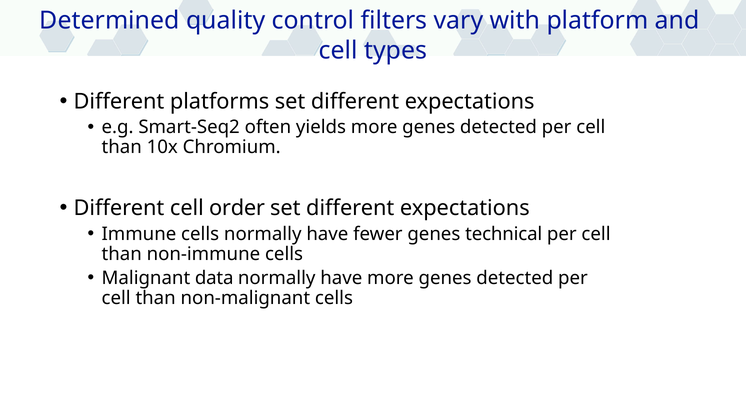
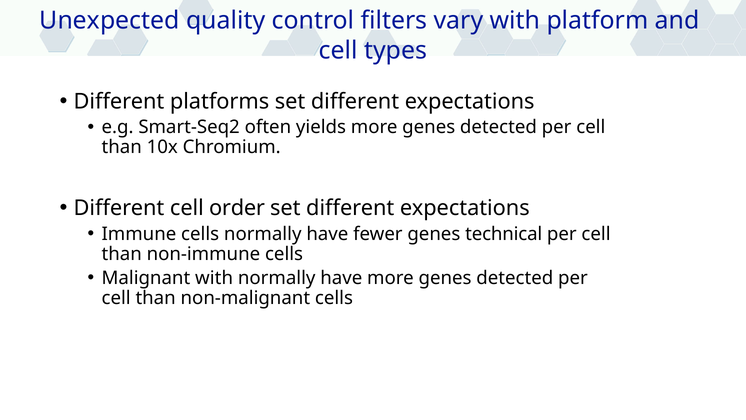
Determined: Determined -> Unexpected (110, 20)
Malignant data: data -> with (214, 278)
